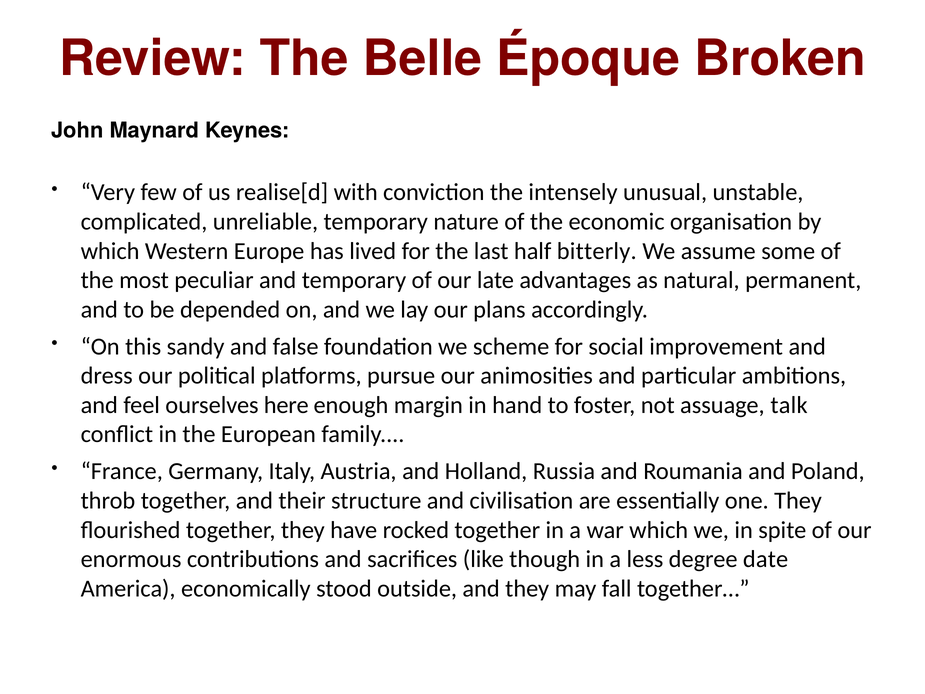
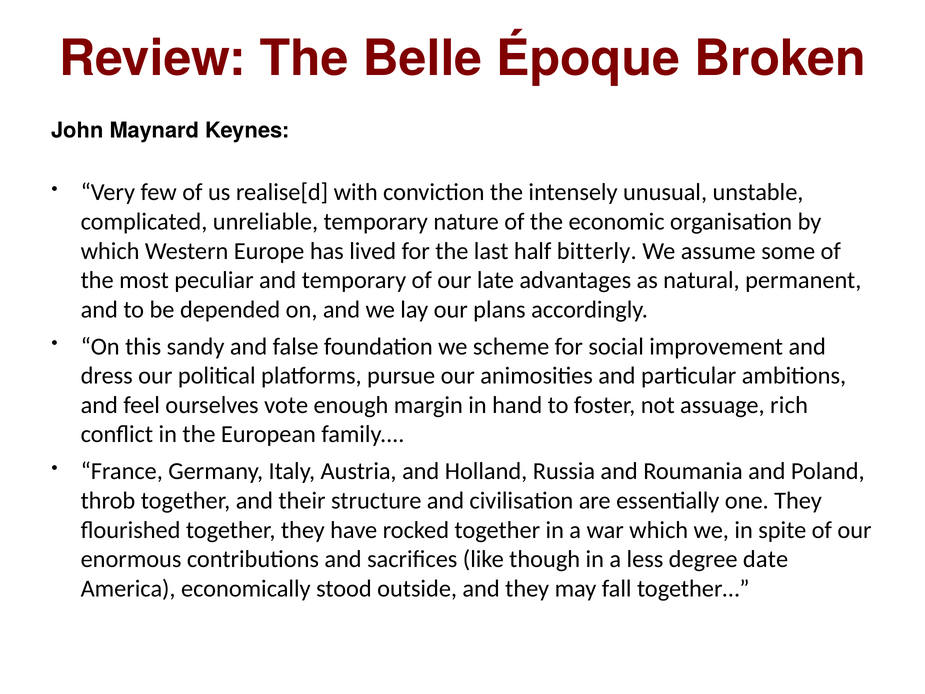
here: here -> vote (286, 405)
talk: talk -> rich (789, 405)
